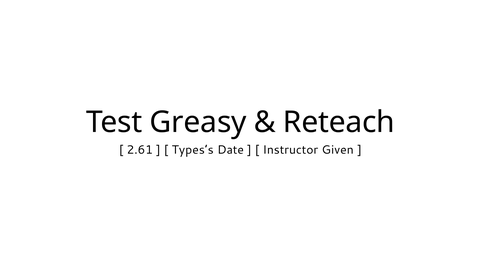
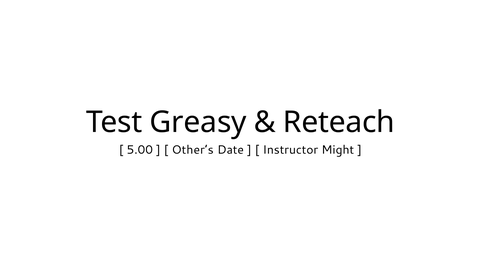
2.61: 2.61 -> 5.00 (140, 150)
Types’s: Types’s -> Other’s (193, 150)
Given: Given -> Might (338, 150)
